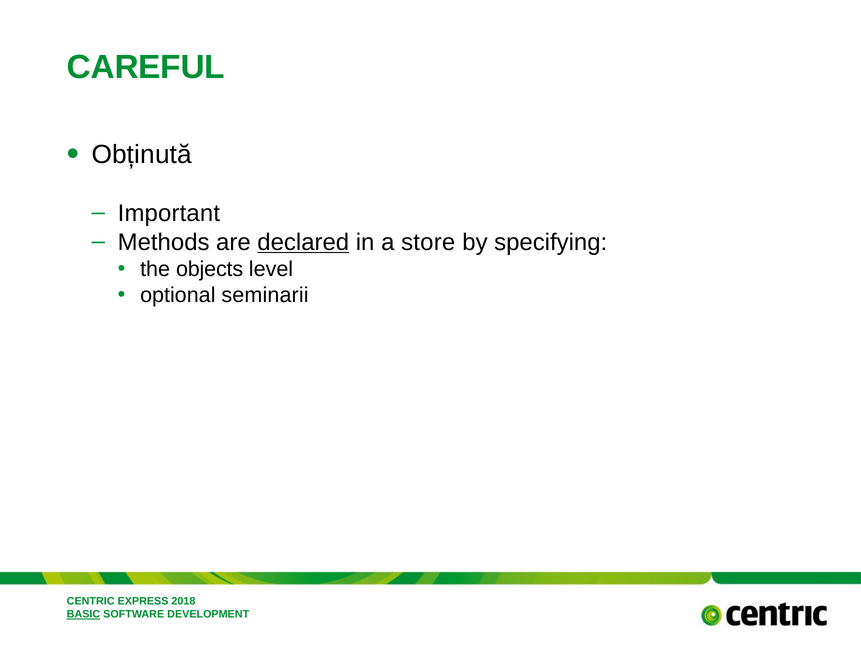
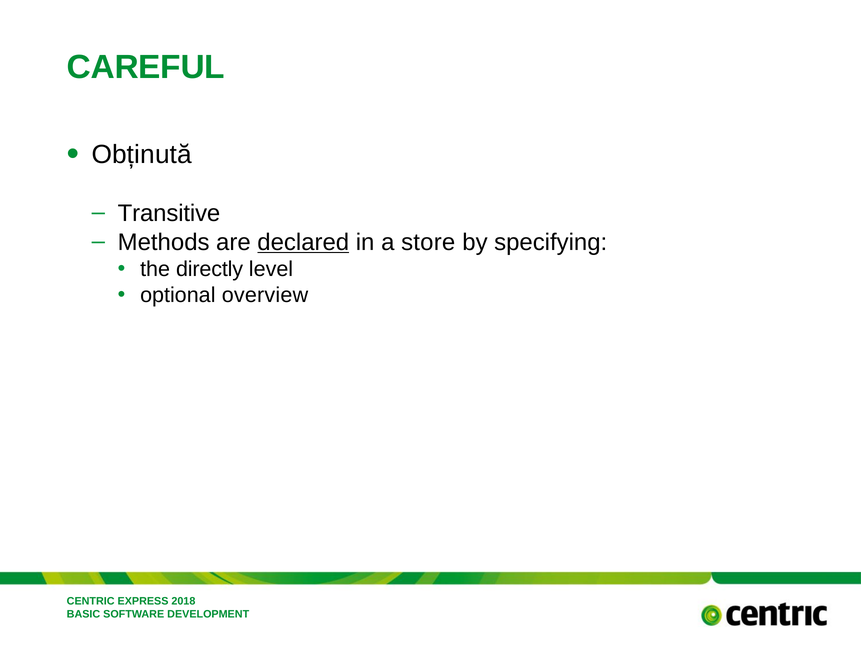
Important: Important -> Transitive (169, 213)
objects: objects -> directly (210, 269)
seminarii: seminarii -> overview (265, 295)
BASIC underline: present -> none (83, 614)
